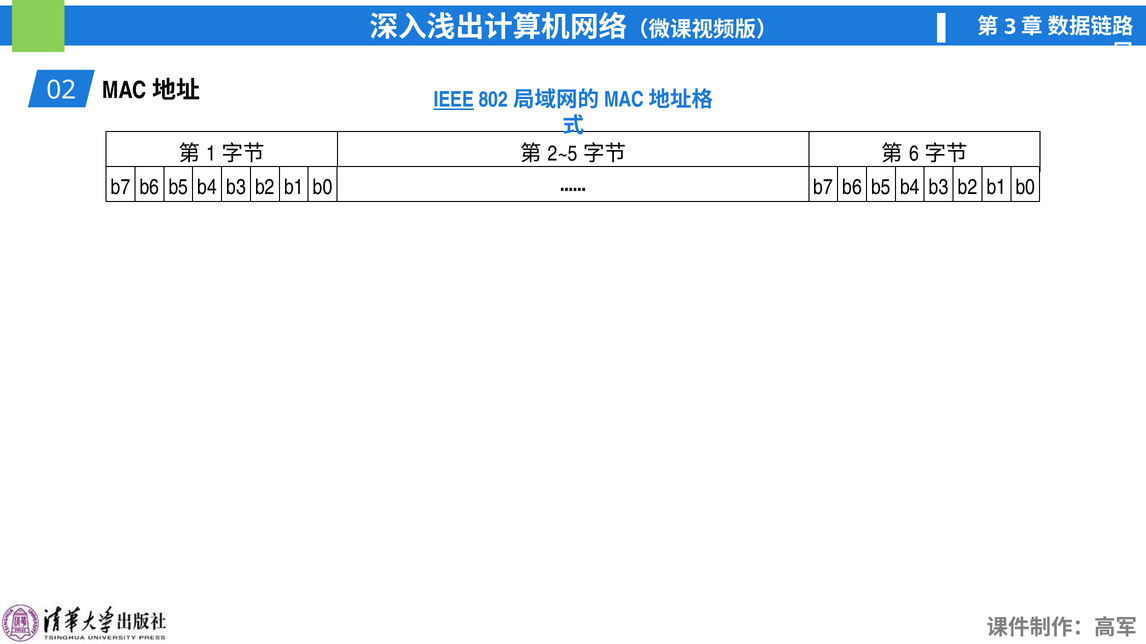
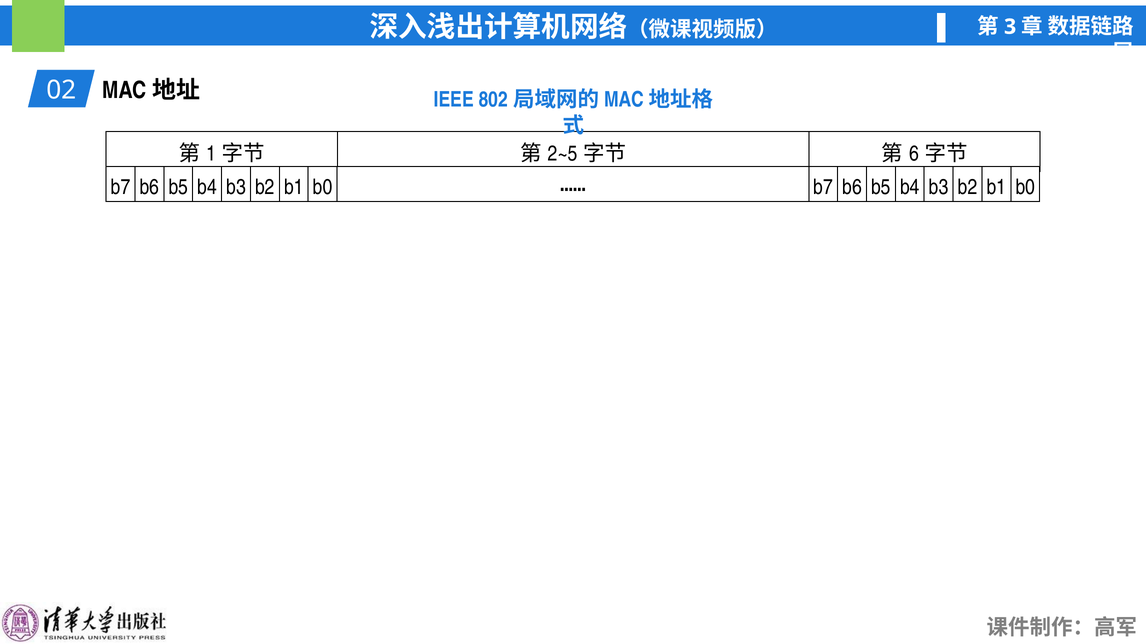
IEEE underline: present -> none (454, 100)
